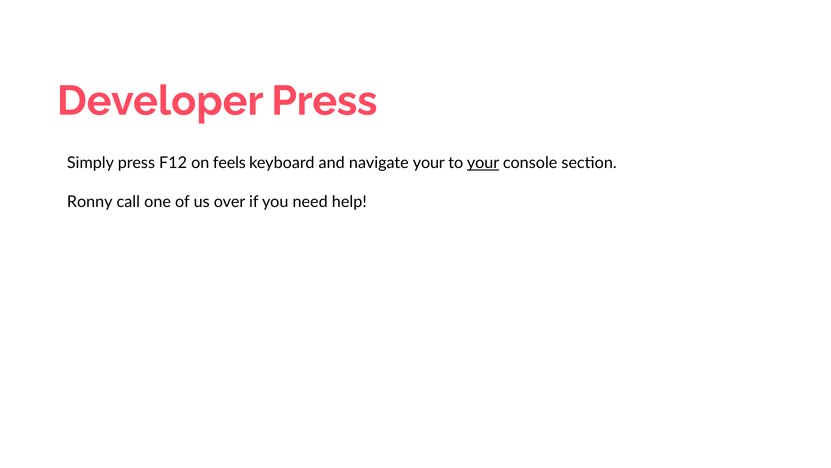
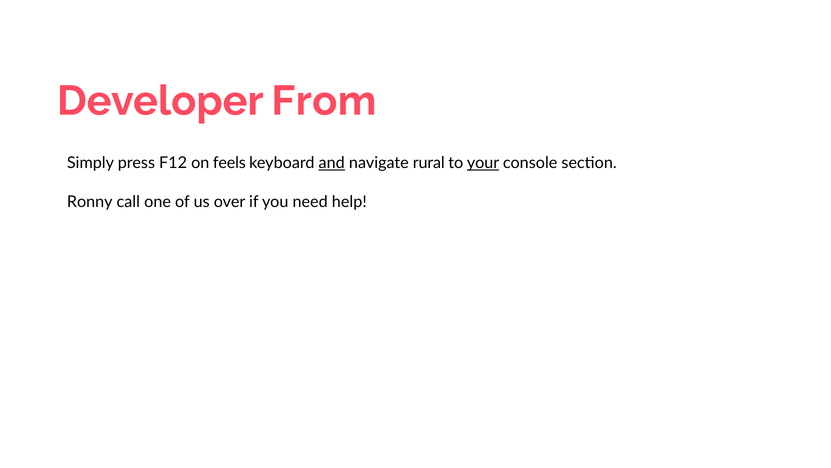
Developer Press: Press -> From (324, 101)
and underline: none -> present (332, 163)
navigate your: your -> rural (429, 163)
